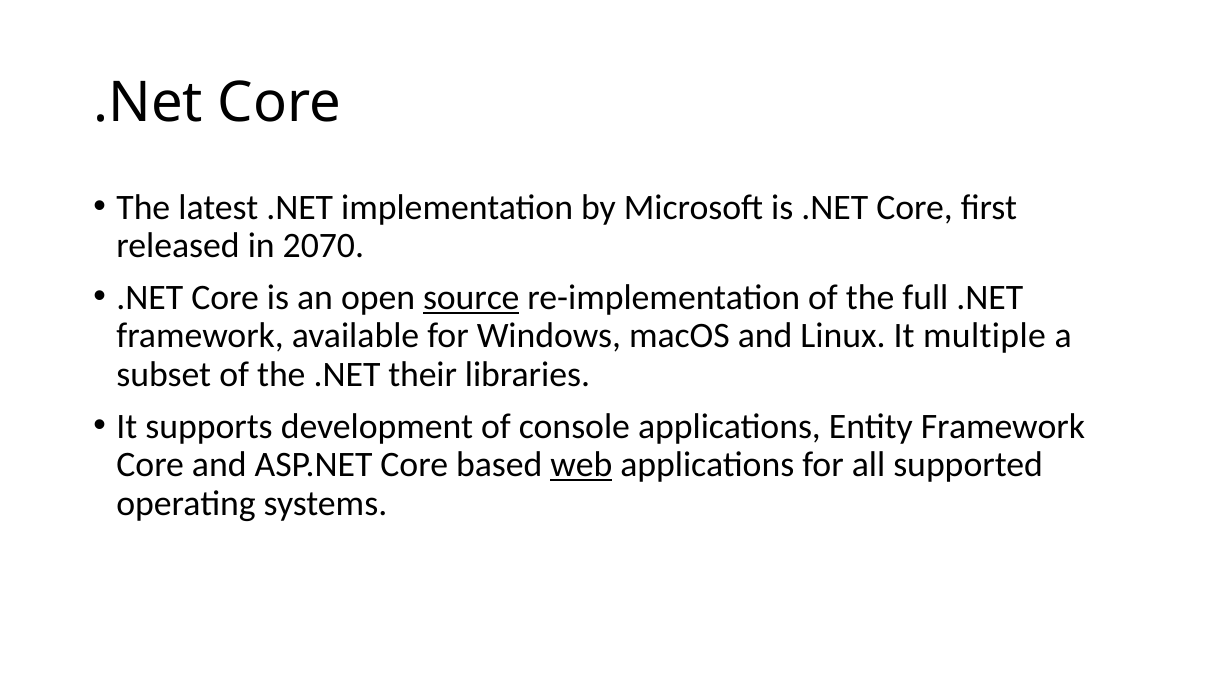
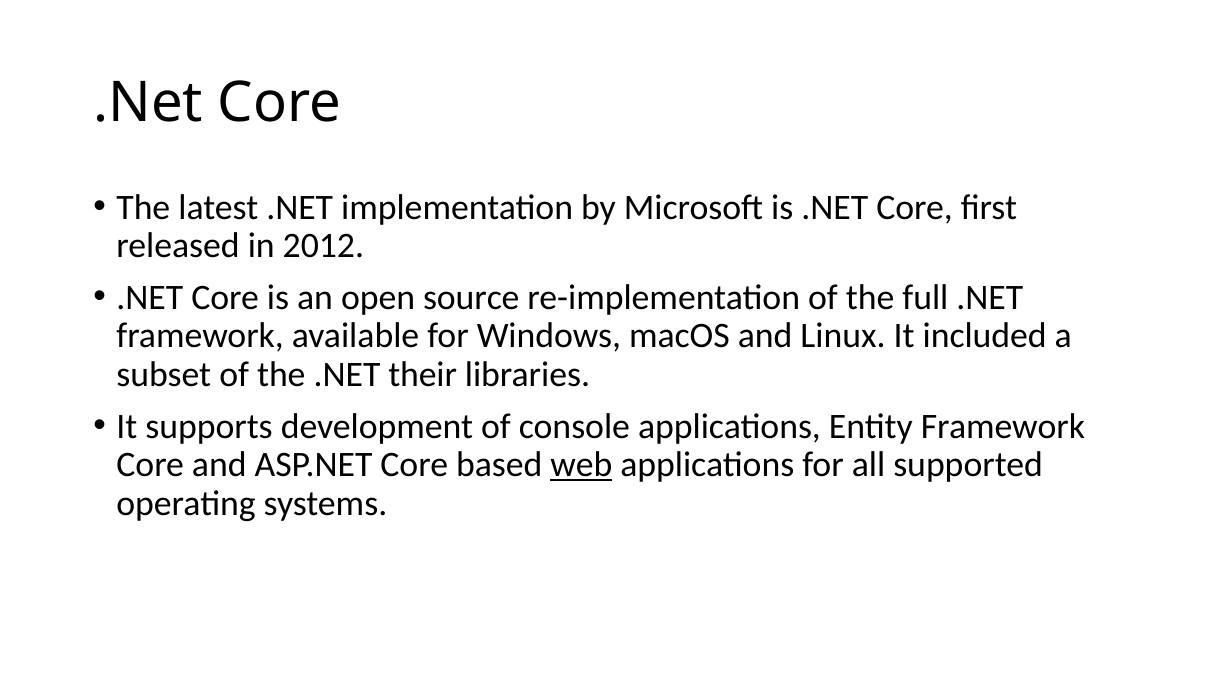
2070: 2070 -> 2012 (323, 246)
source underline: present -> none (471, 297)
multiple: multiple -> included (985, 336)
